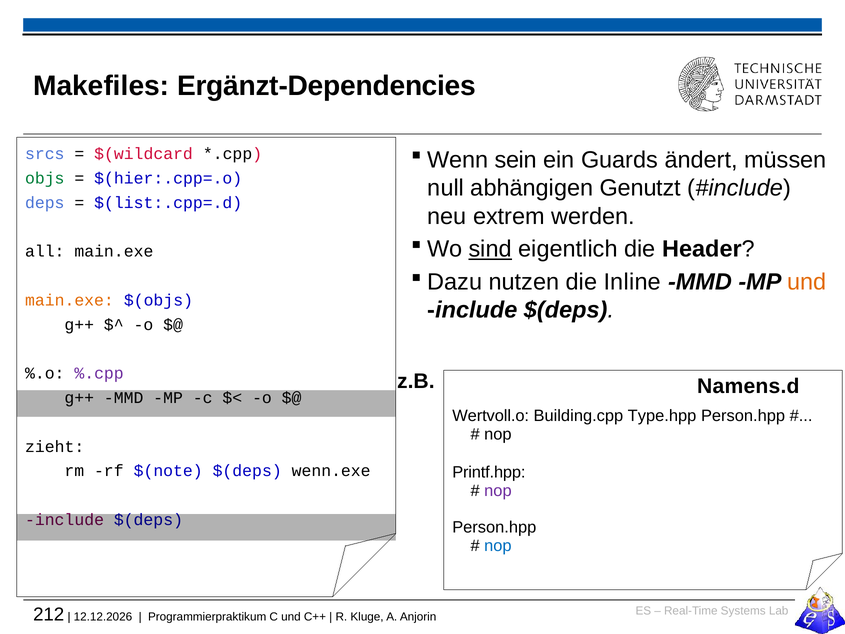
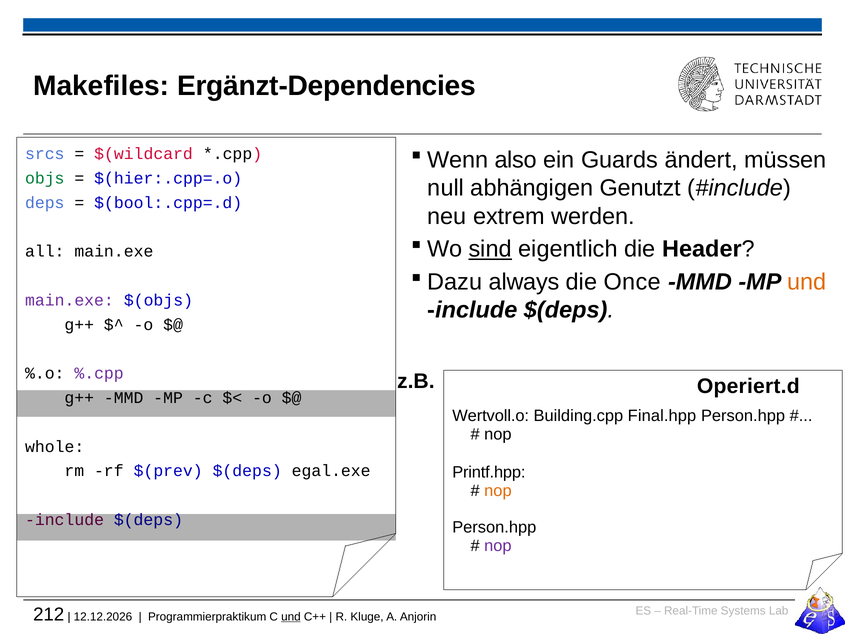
sein: sein -> also (516, 160)
$(list:.cpp=.d: $(list:.cpp=.d -> $(bool:.cpp=.d (168, 203)
nutzen: nutzen -> always (524, 282)
Inline: Inline -> Once (632, 282)
main.exe colour: orange -> purple (69, 300)
Namens.d: Namens.d -> Operiert.d (748, 386)
Type.hpp: Type.hpp -> Final.hpp (662, 416)
zieht: zieht -> whole (55, 446)
$(note: $(note -> $(prev (168, 471)
wenn.exe: wenn.exe -> egal.exe (331, 471)
nop colour: purple -> orange (498, 490)
nop colour: blue -> purple (498, 545)
und underline: none -> present (291, 616)
